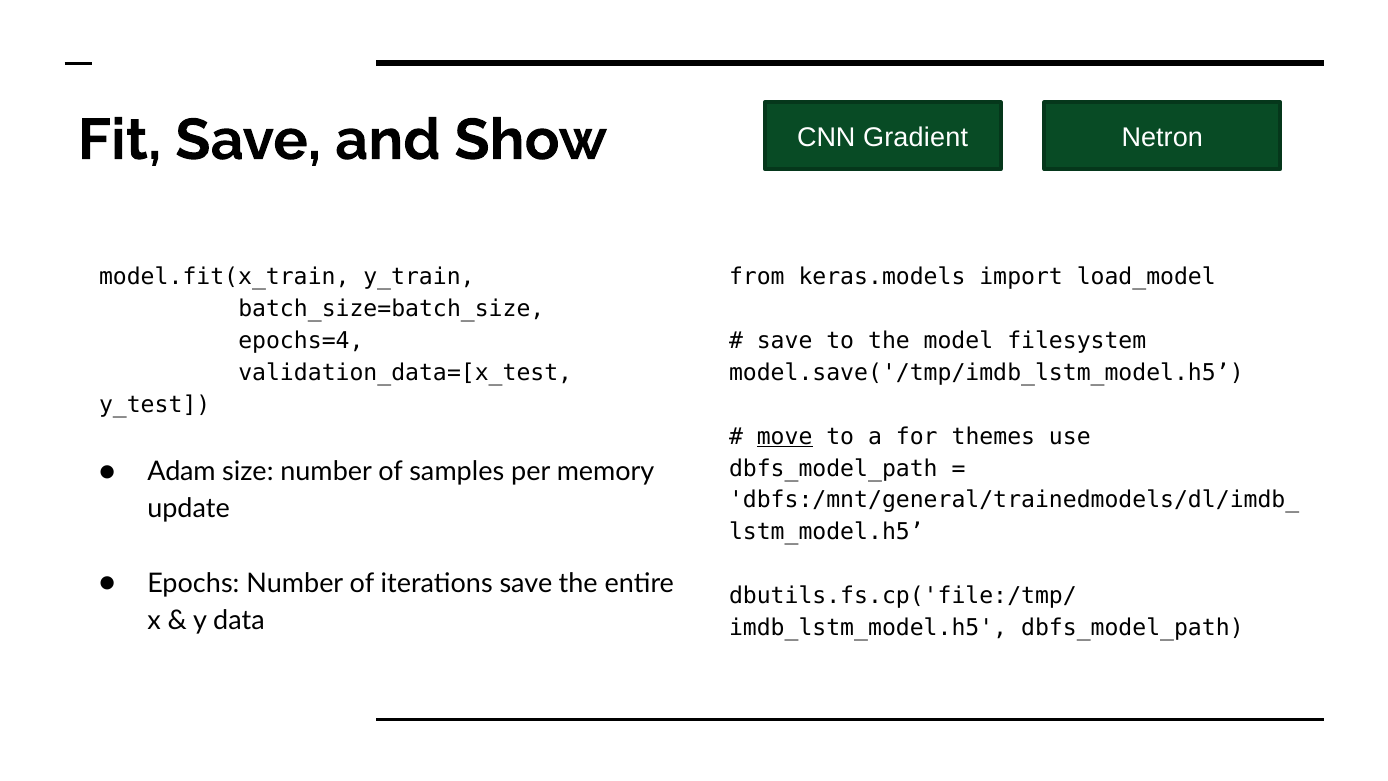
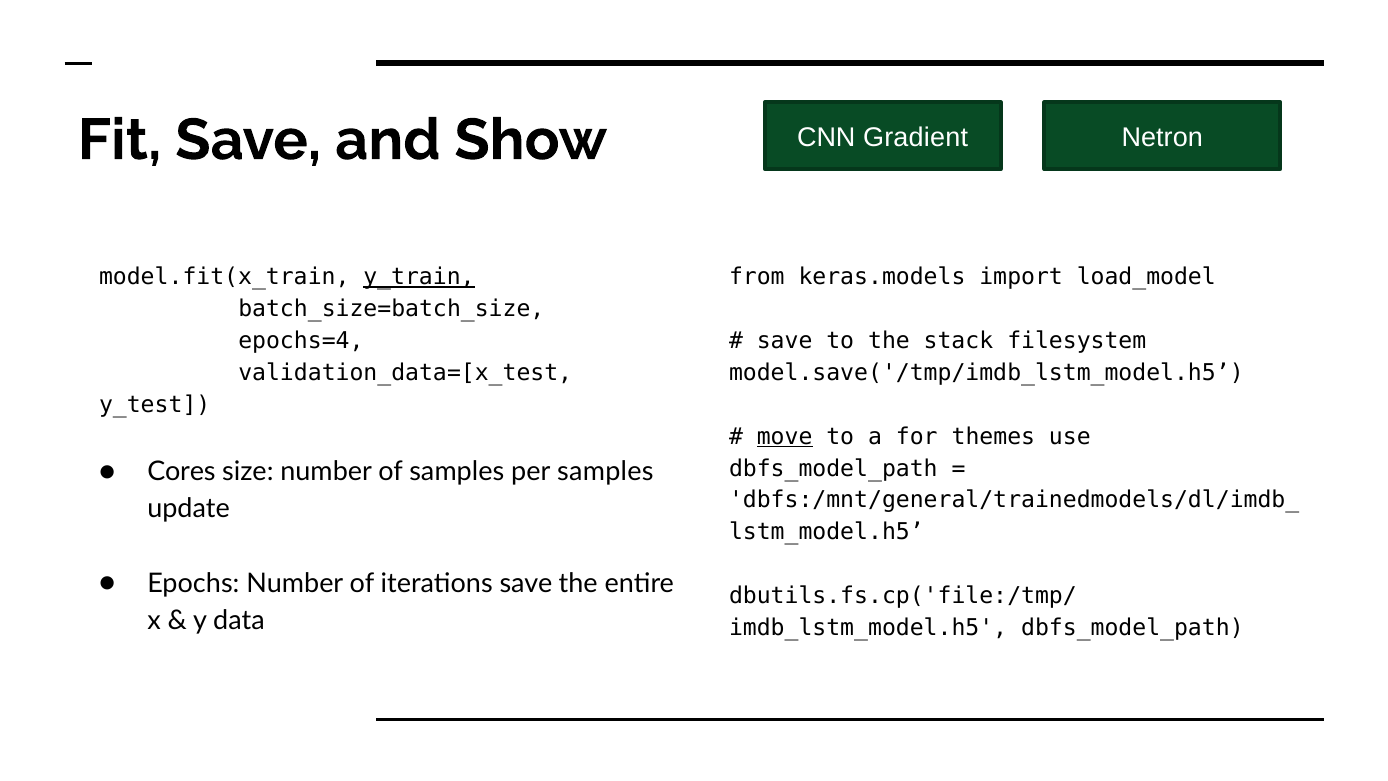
y_train underline: none -> present (419, 277)
model: model -> stack (958, 341)
Adam: Adam -> Cores (181, 472)
per memory: memory -> samples (605, 472)
